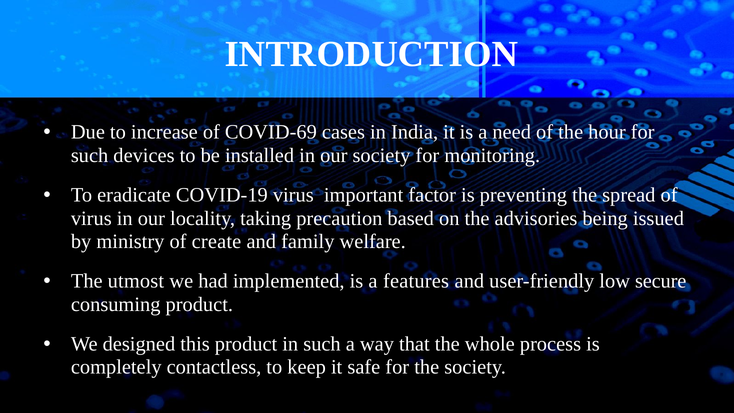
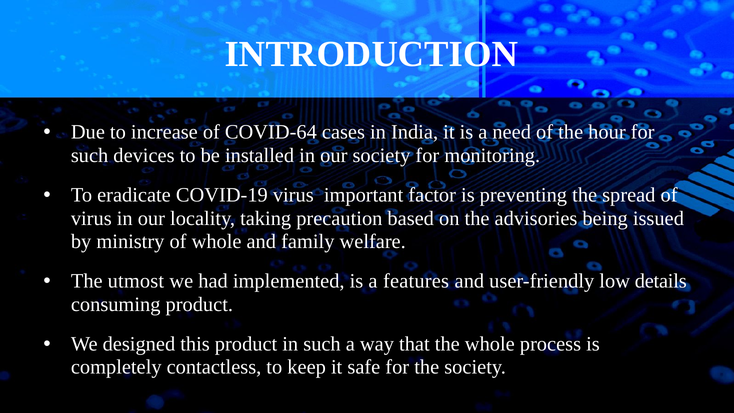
COVID-69: COVID-69 -> COVID-64 (271, 132)
of create: create -> whole (217, 241)
secure: secure -> details (661, 281)
